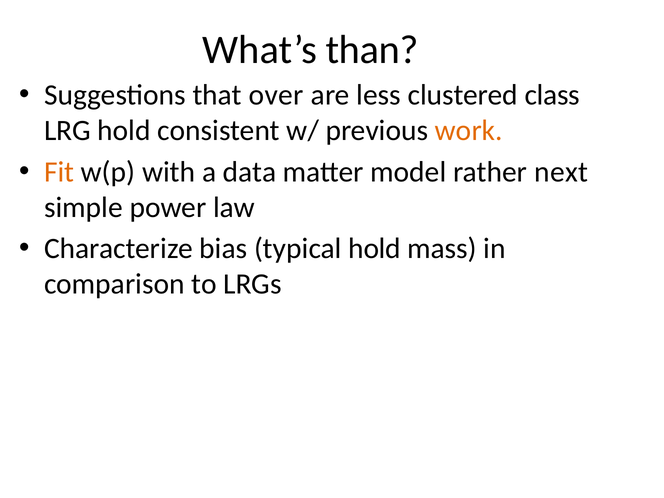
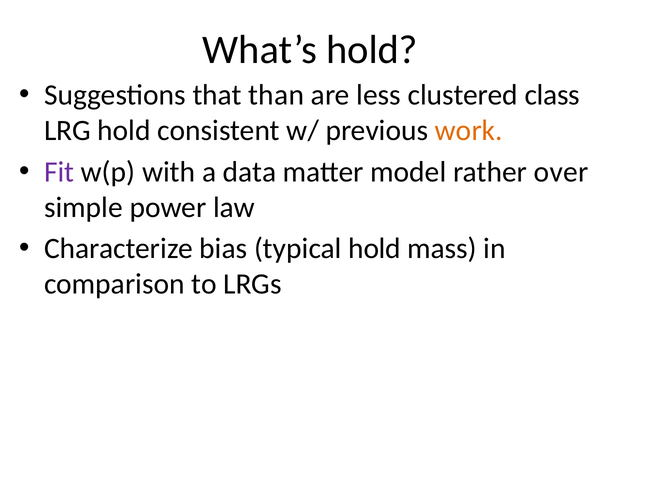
What’s than: than -> hold (372, 50)
over: over -> than (276, 95)
Fit colour: orange -> purple (59, 172)
next: next -> over (561, 172)
